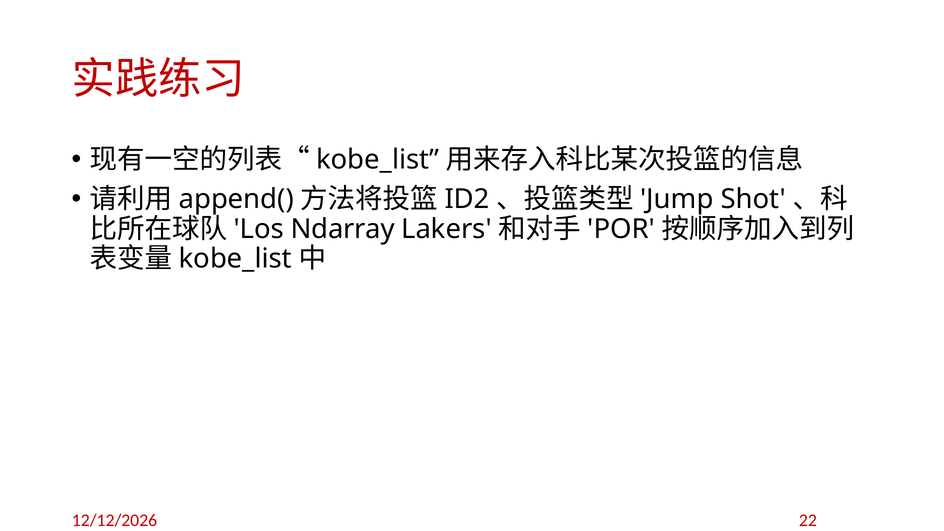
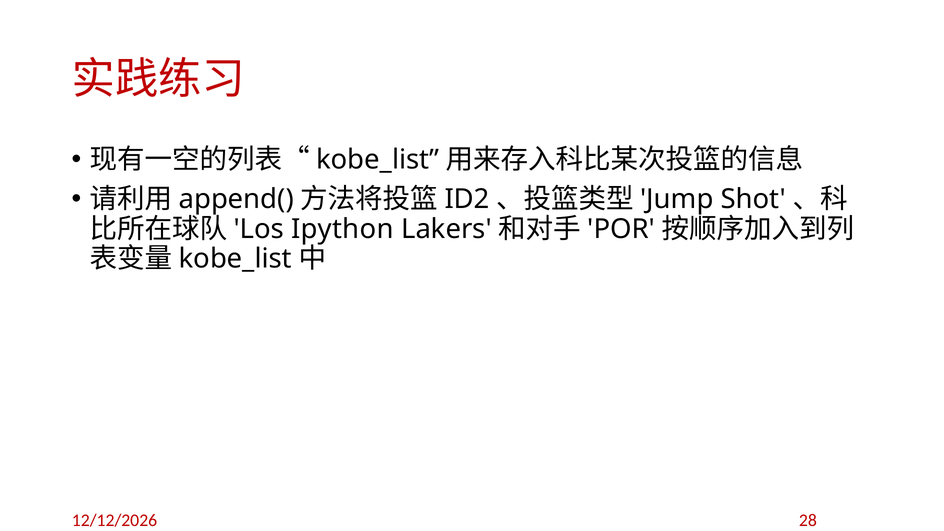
Ndarray: Ndarray -> Ipython (342, 229)
22: 22 -> 28 (808, 520)
